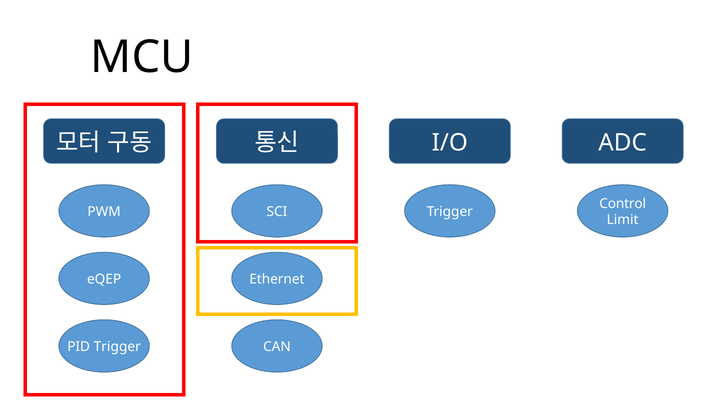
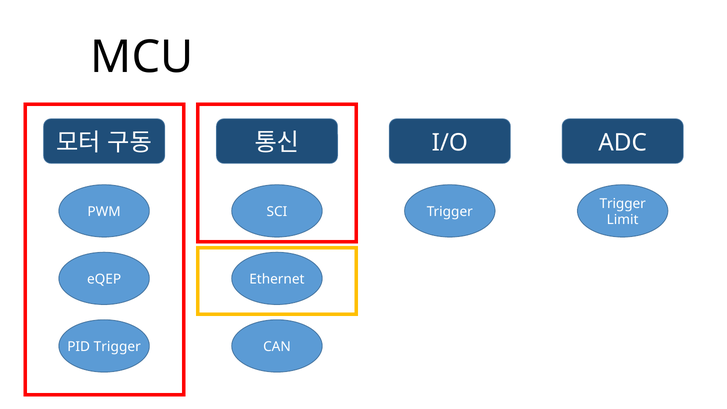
Control: Control -> Trigger (623, 204)
